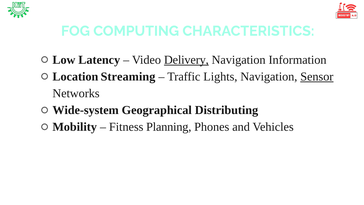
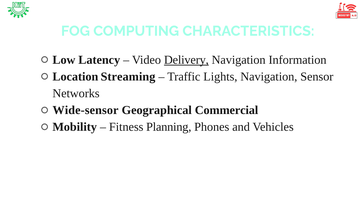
Sensor underline: present -> none (317, 77)
Wide-system: Wide-system -> Wide-sensor (86, 110)
Distributing: Distributing -> Commercial (227, 110)
